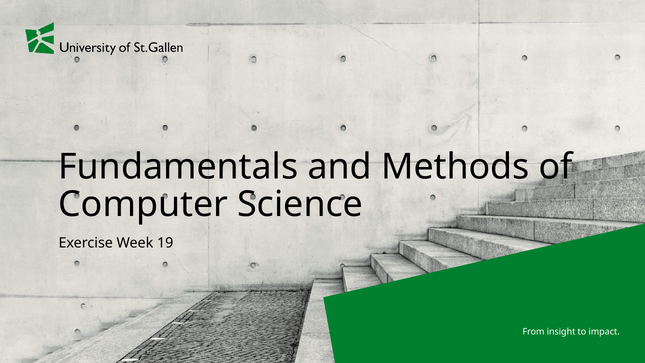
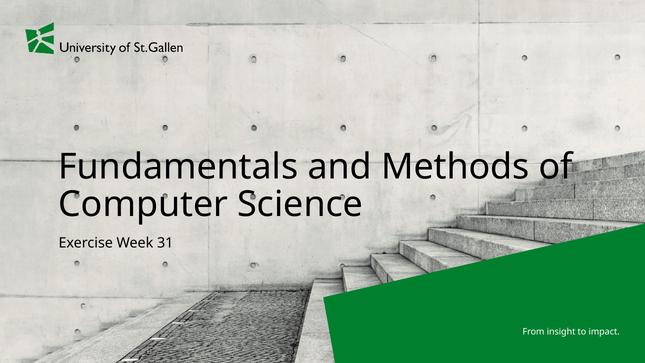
19: 19 -> 31 (165, 243)
